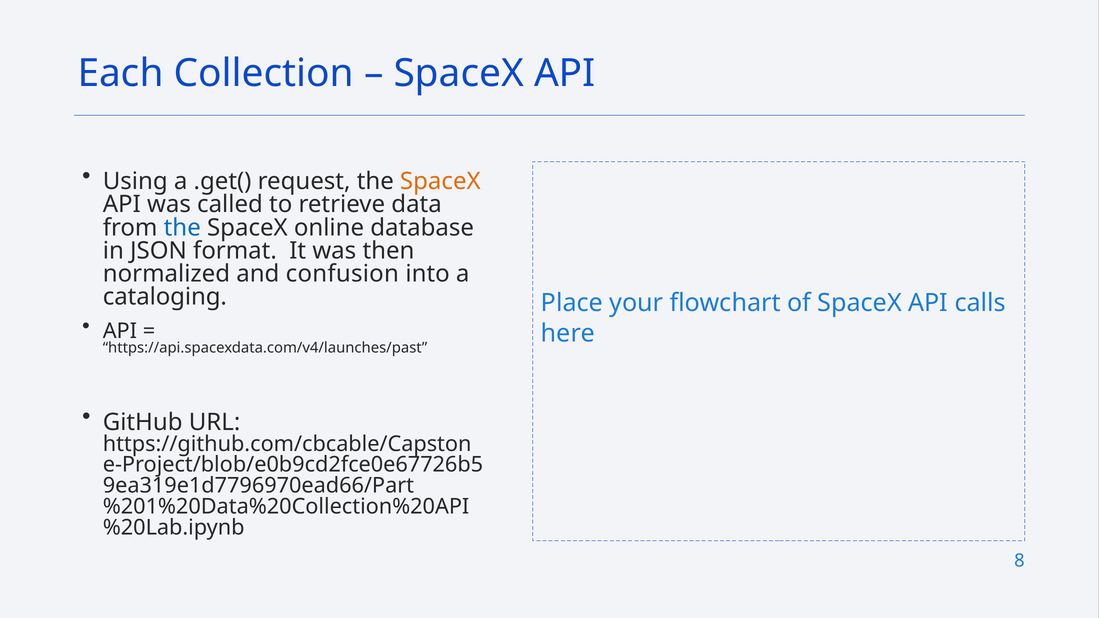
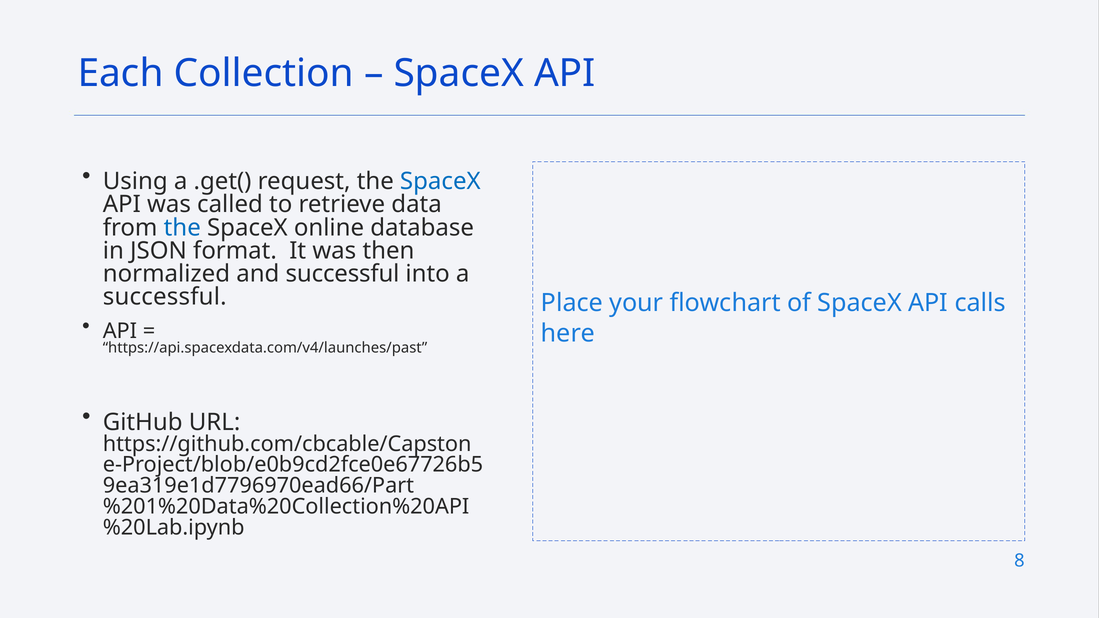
SpaceX colour: orange -> blue (440, 182)
and confusion: confusion -> successful (343, 274)
cataloging: cataloging -> successful (165, 297)
